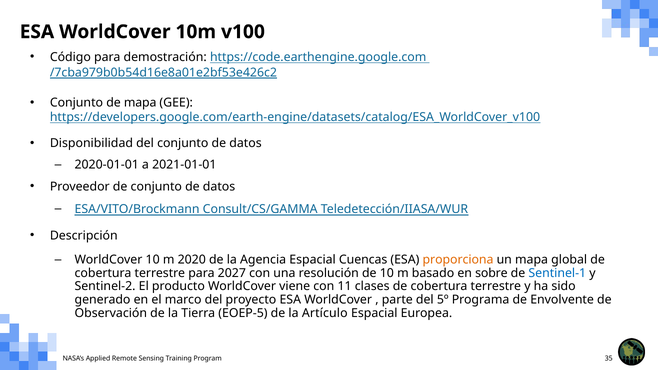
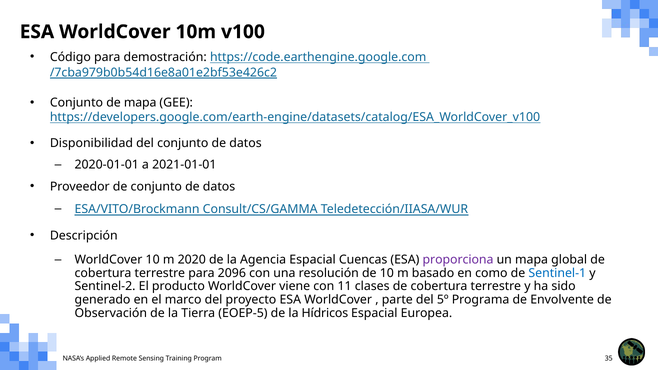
proporciona colour: orange -> purple (458, 260)
2027: 2027 -> 2096 (232, 273)
sobre: sobre -> como (491, 273)
Artículo: Artículo -> Hídricos (325, 313)
